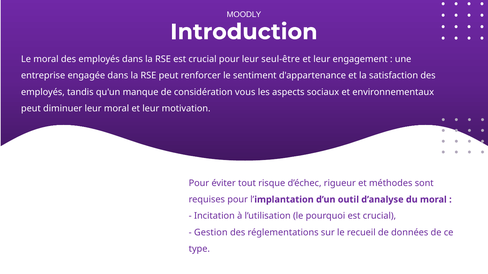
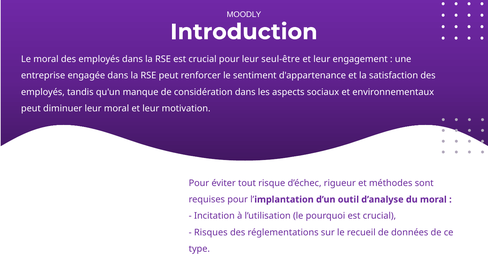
considération vous: vous -> dans (245, 92)
Gestion: Gestion -> Risques (211, 233)
